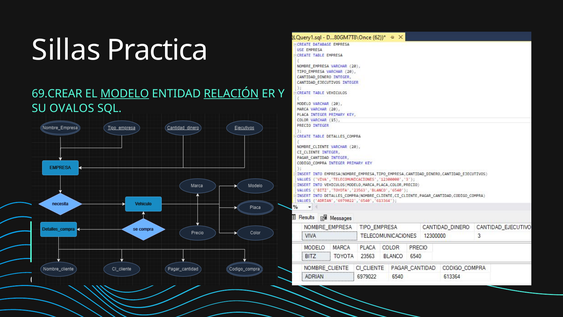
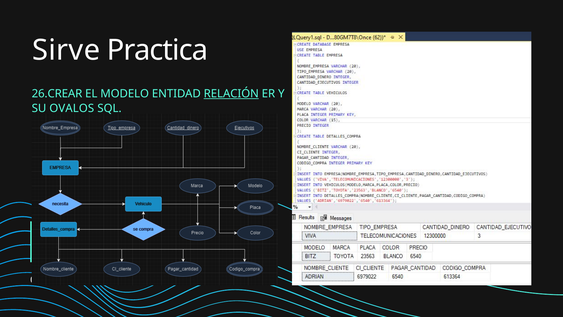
Sillas: Sillas -> Sirve (66, 50)
69.CREAR: 69.CREAR -> 26.CREAR (57, 94)
MODELO underline: present -> none (125, 94)
